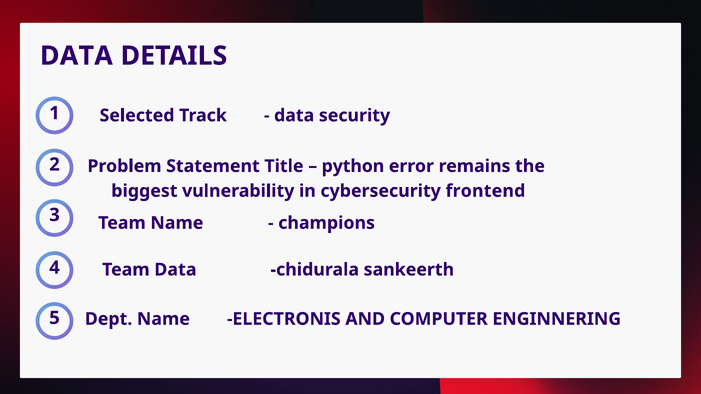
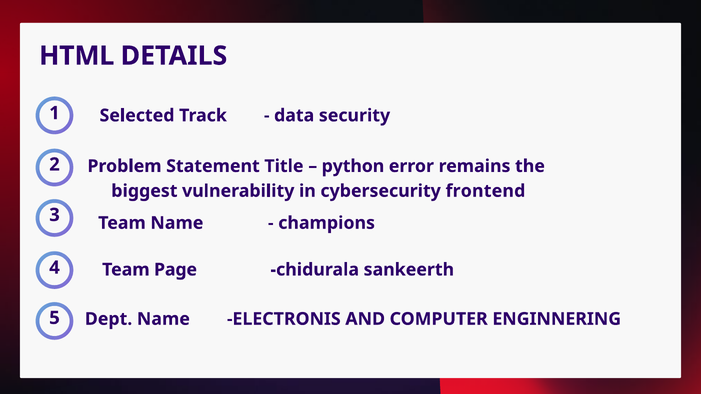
DATA: DATA -> HTML (77, 56)
Team Data: Data -> Page (176, 270)
